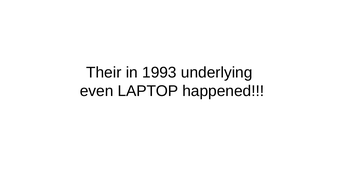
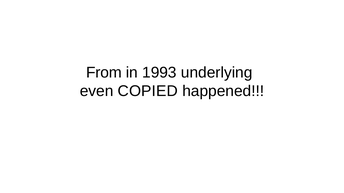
Their: Their -> From (104, 73)
LAPTOP: LAPTOP -> COPIED (148, 91)
